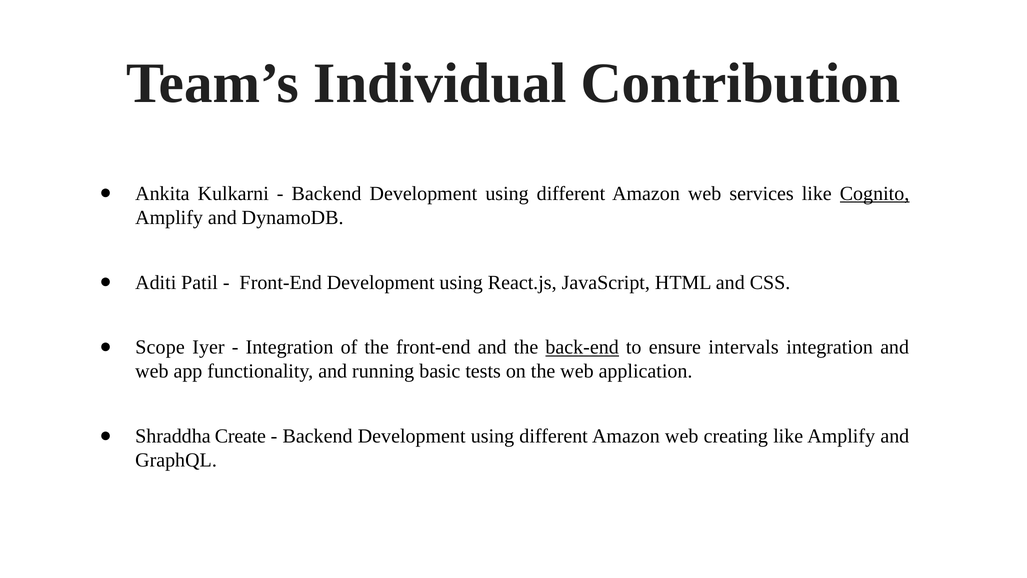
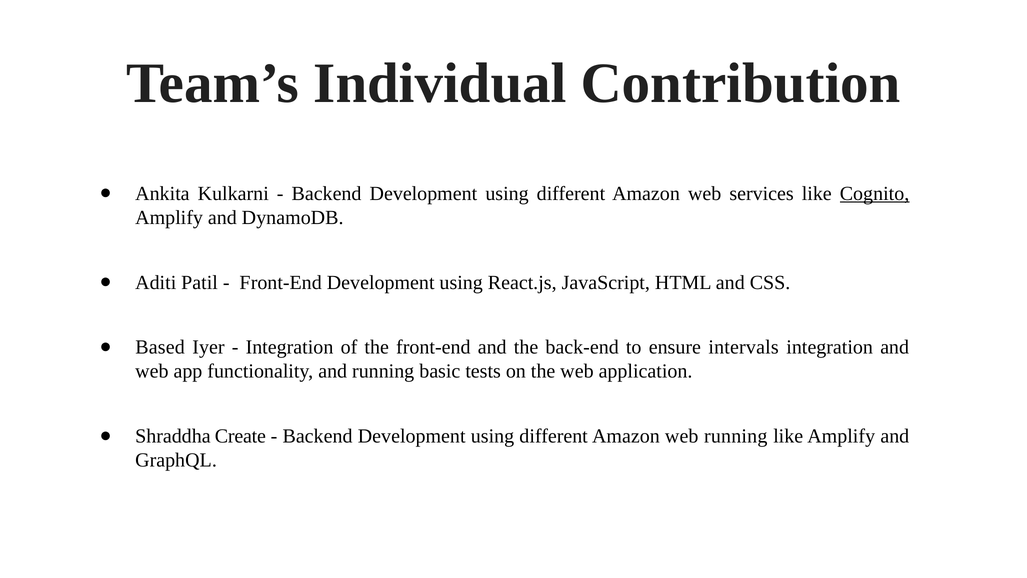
Scope: Scope -> Based (160, 347)
back-end underline: present -> none (582, 347)
web creating: creating -> running (736, 436)
